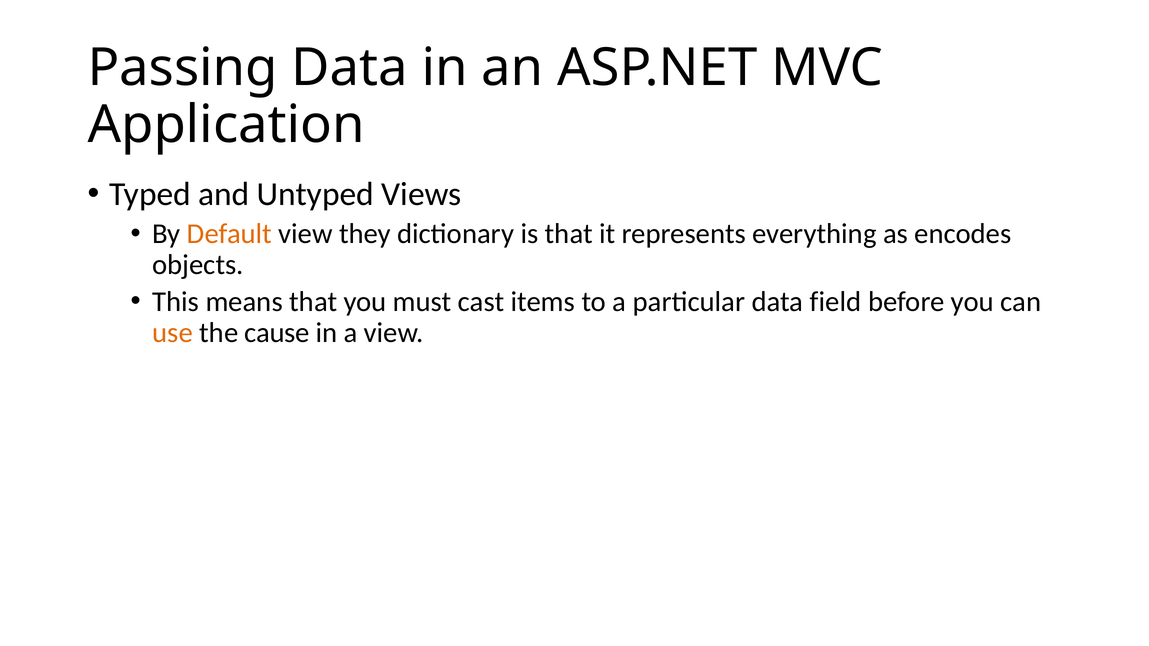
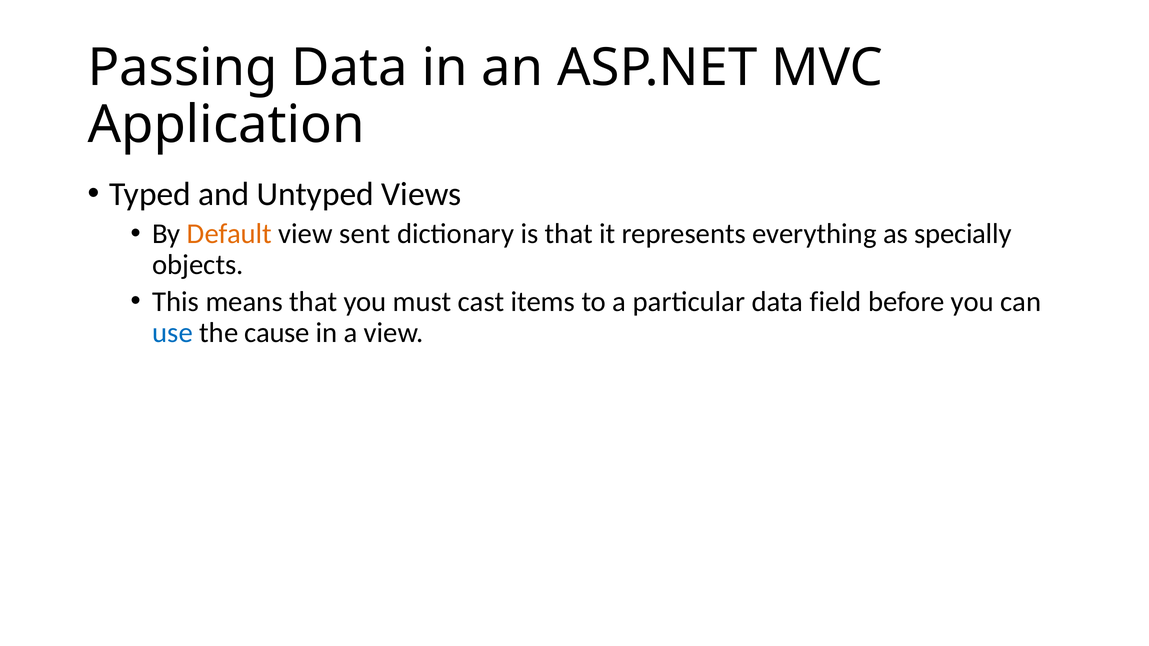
they: they -> sent (365, 234)
encodes: encodes -> specially (963, 234)
use colour: orange -> blue (173, 333)
